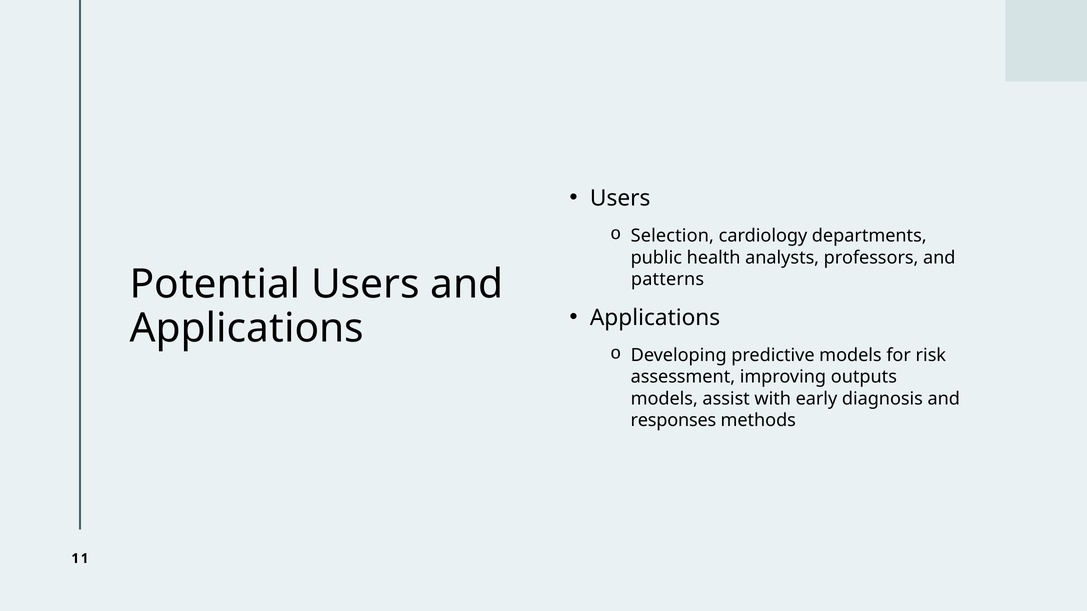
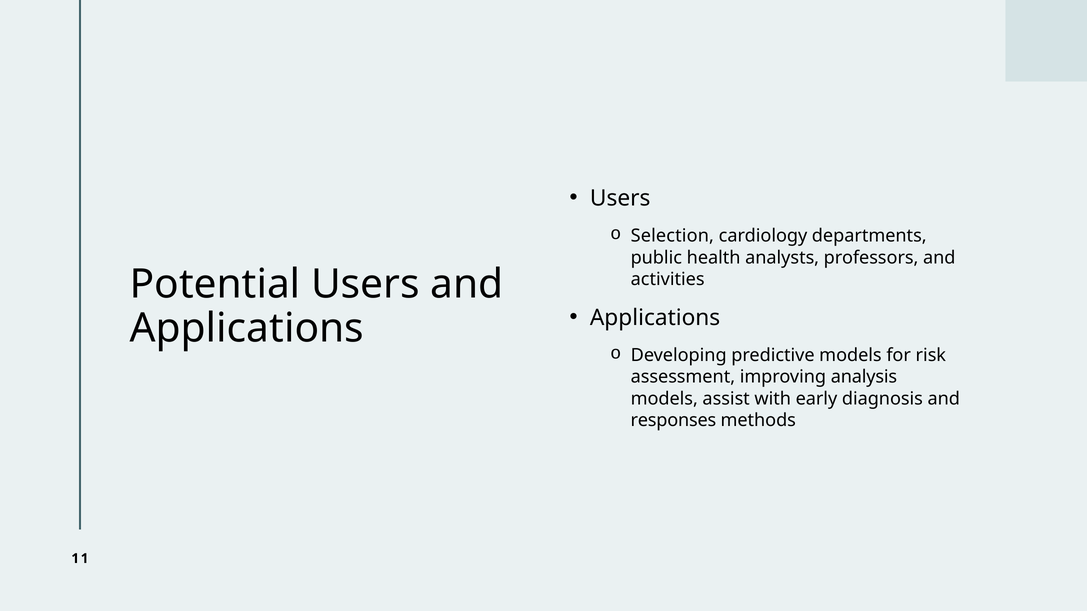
patterns: patterns -> activities (668, 279)
outputs: outputs -> analysis (864, 377)
